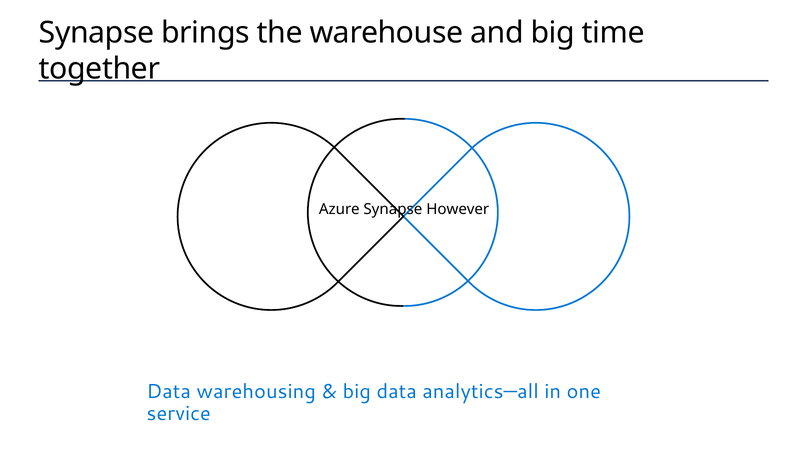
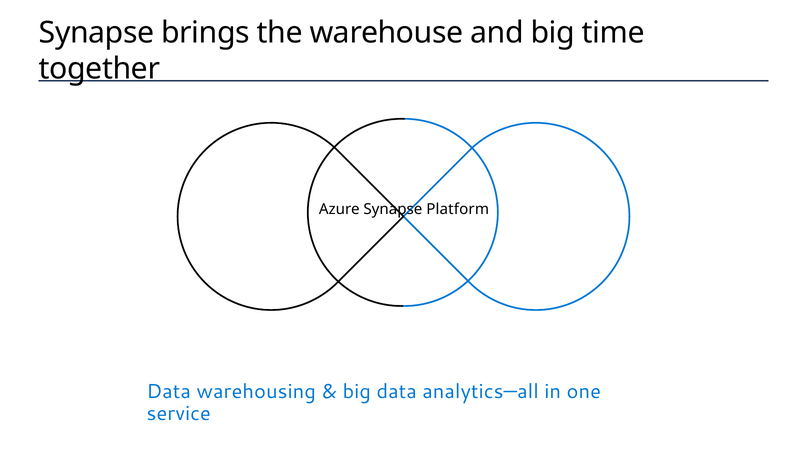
However: However -> Platform (458, 209)
